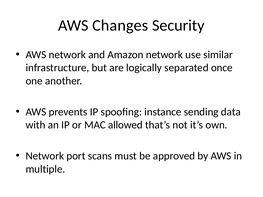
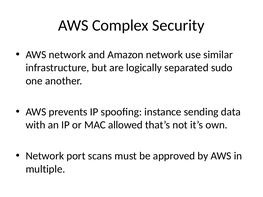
Changes: Changes -> Complex (120, 25)
once: once -> sudo (222, 68)
